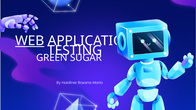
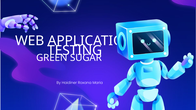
WEB underline: present -> none (30, 41)
